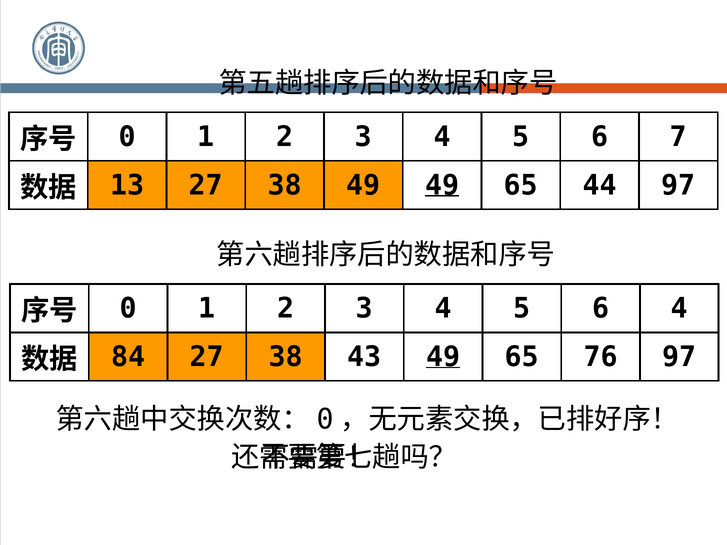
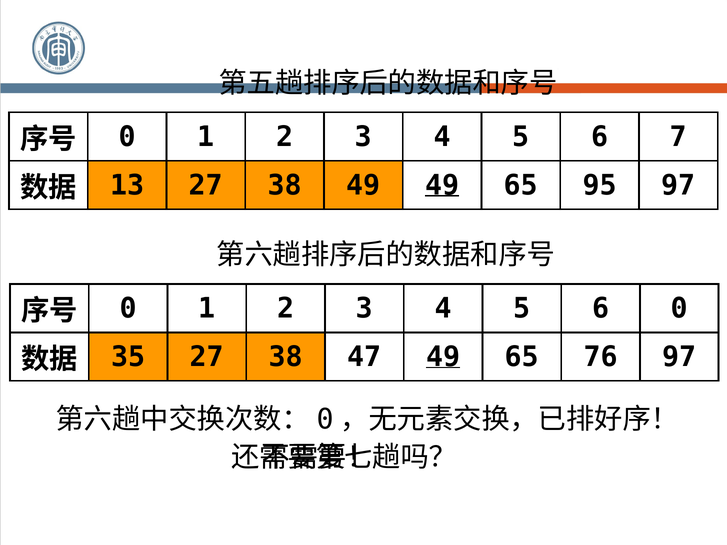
44: 44 -> 95 (600, 185)
6 4: 4 -> 0 (679, 309)
84: 84 -> 35 (128, 357)
43: 43 -> 47 (364, 357)
